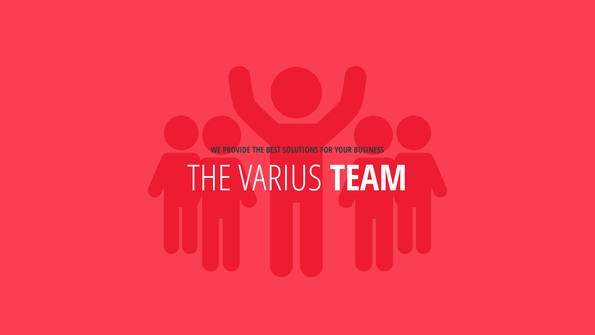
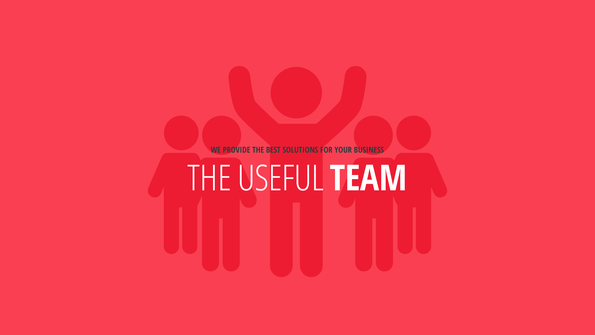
VARIUS: VARIUS -> USEFUL (281, 178)
